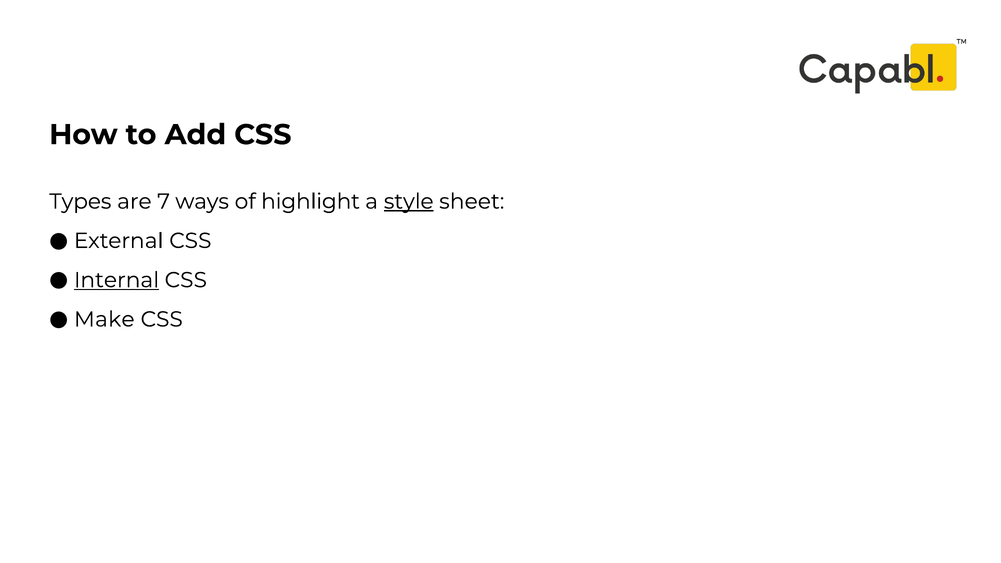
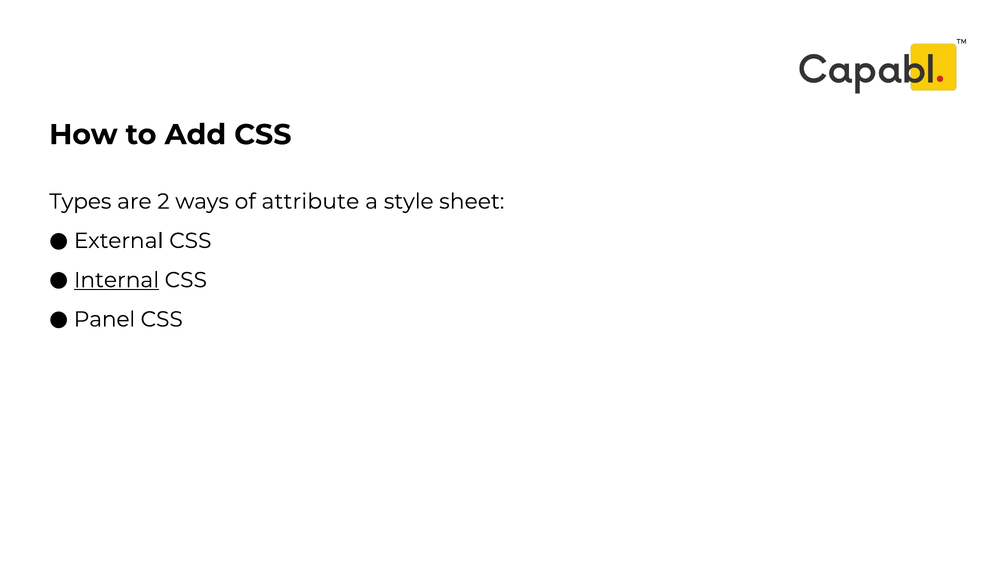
7: 7 -> 2 (163, 202)
highlight: highlight -> attribute (310, 202)
style underline: present -> none (409, 202)
Make: Make -> Panel (104, 319)
